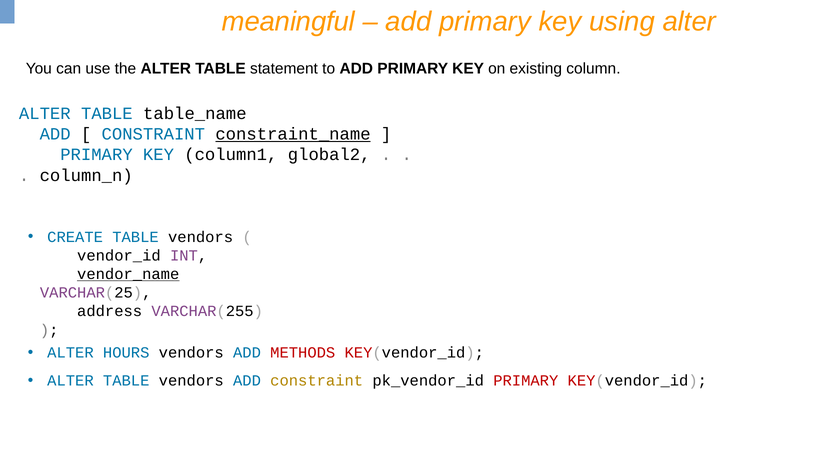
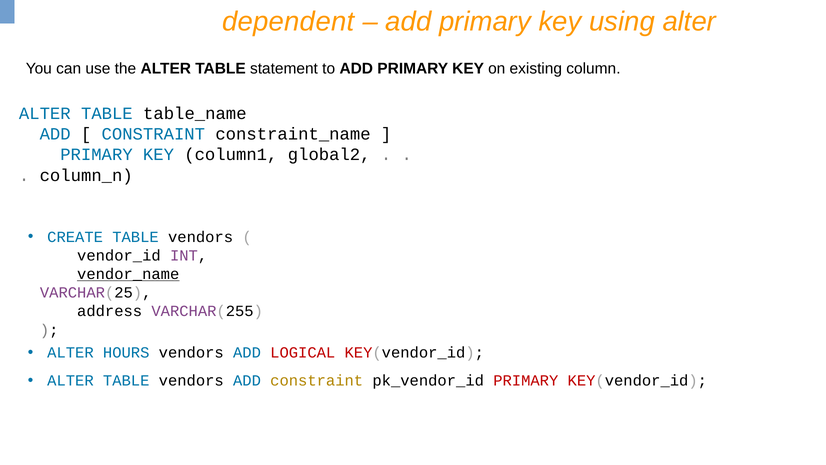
meaningful: meaningful -> dependent (288, 21)
constraint_name underline: present -> none (293, 134)
METHODS: METHODS -> LOGICAL (303, 353)
